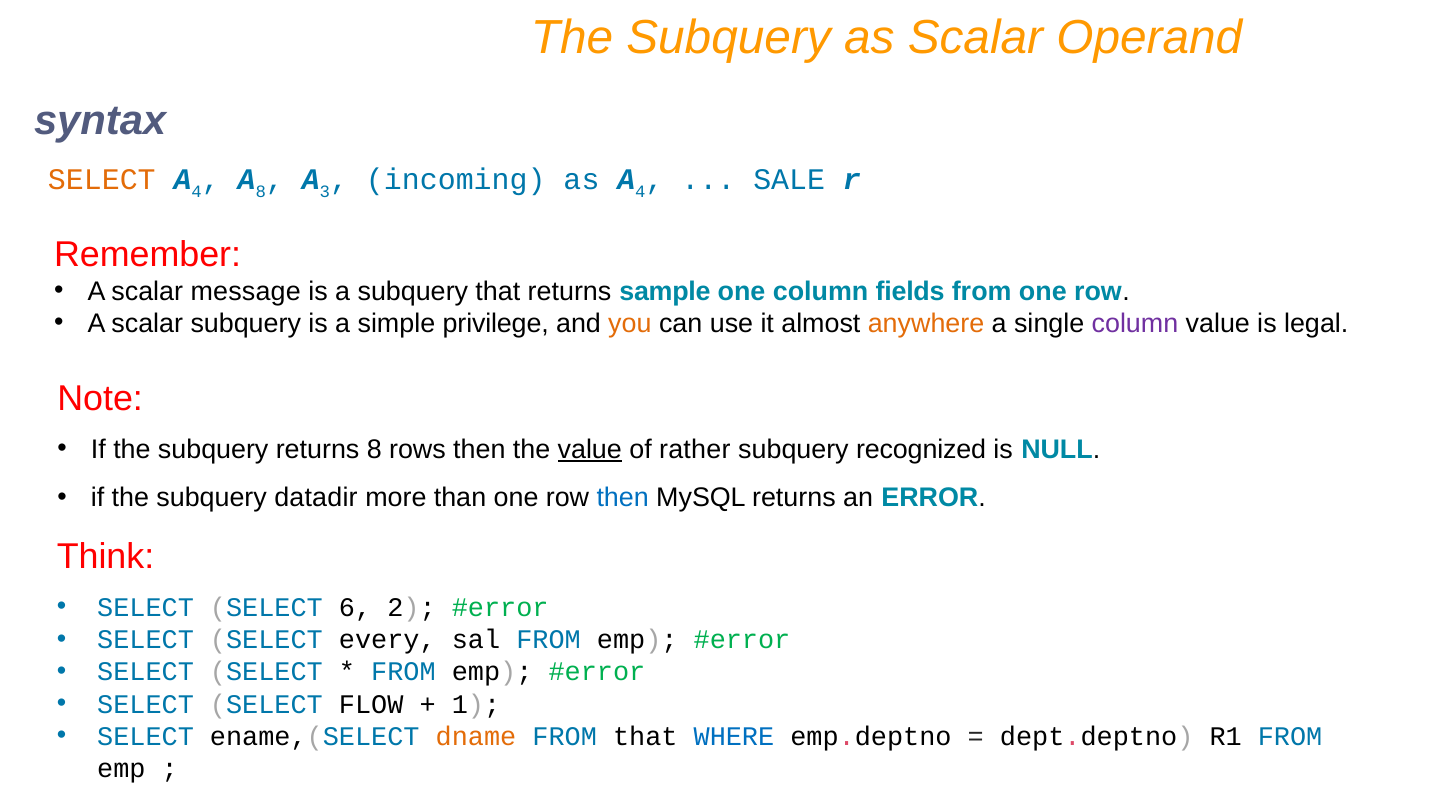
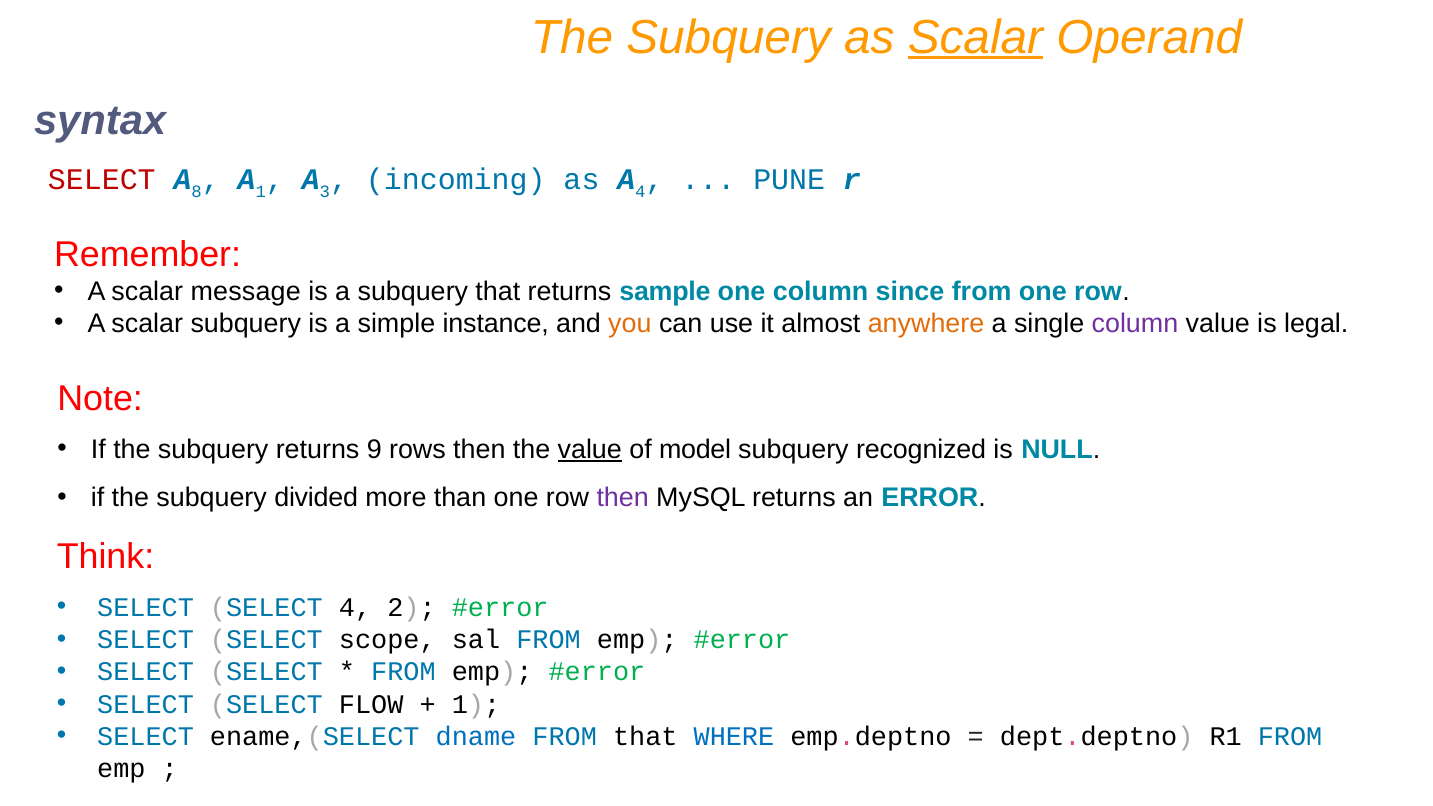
Scalar underline: none -> present (975, 37)
SELECT colour: orange -> red (102, 180)
4: 4 -> 8 (197, 191)
A 8: 8 -> 1 (261, 191)
SALE: SALE -> PUNE (789, 180)
fields: fields -> since (910, 291)
privilege: privilege -> instance (496, 324)
returns 8: 8 -> 9 (374, 450)
rather: rather -> model (695, 450)
datadir: datadir -> divided (316, 498)
then colour: blue -> purple (623, 498)
SELECT 6: 6 -> 4 (355, 608)
every: every -> scope (387, 640)
dname colour: orange -> blue (476, 736)
